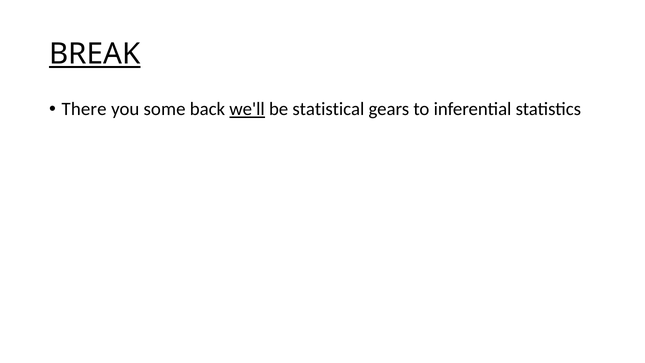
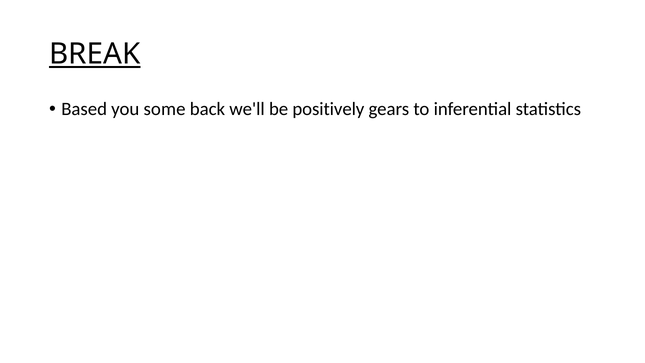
There: There -> Based (84, 109)
we'll underline: present -> none (247, 109)
statistical: statistical -> positively (328, 109)
